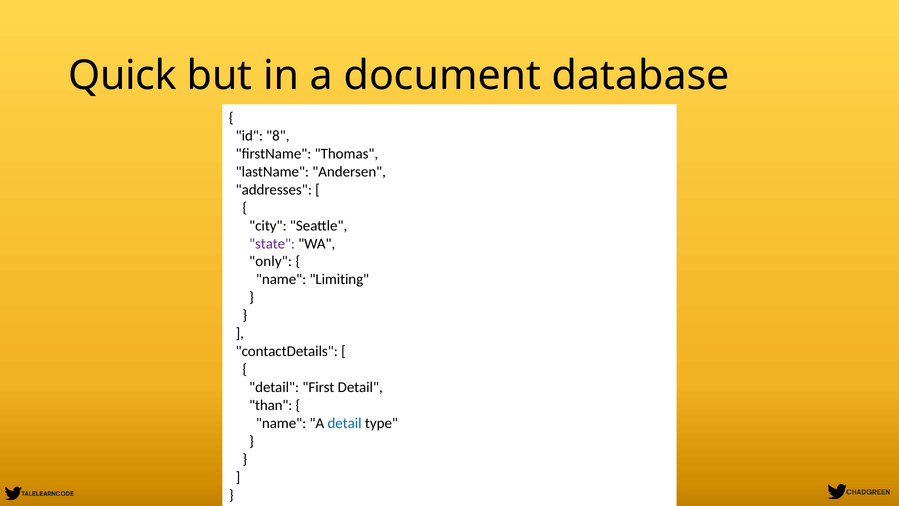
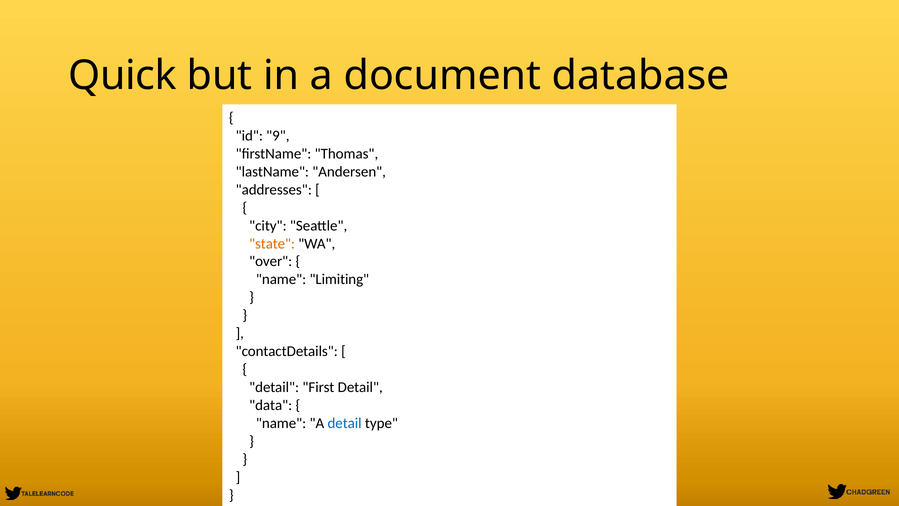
8: 8 -> 9 (278, 136)
state colour: purple -> orange (272, 243)
only: only -> over (271, 261)
than: than -> data (271, 405)
